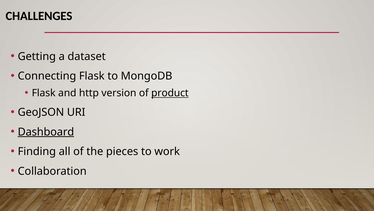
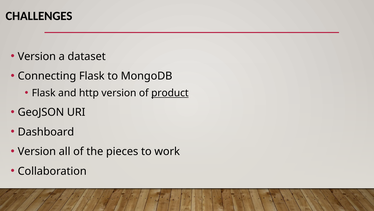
Getting: Getting -> Version (37, 56)
Dashboard underline: present -> none (46, 132)
Finding: Finding -> Version (37, 151)
